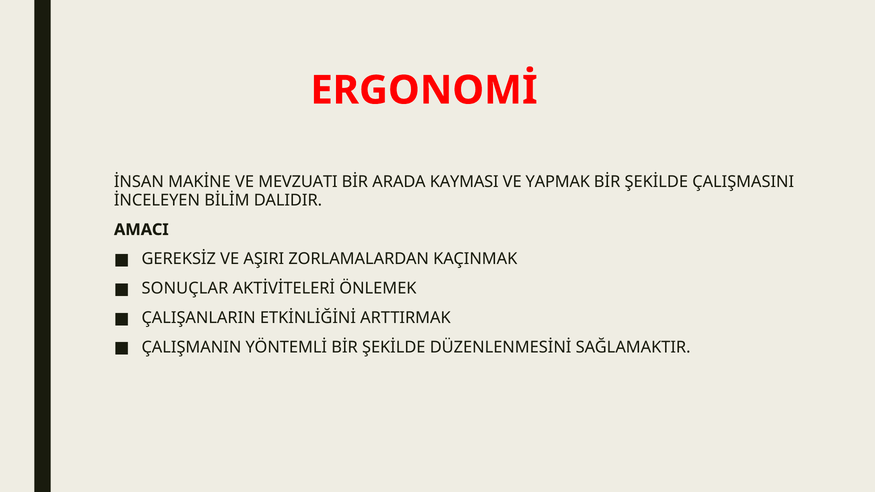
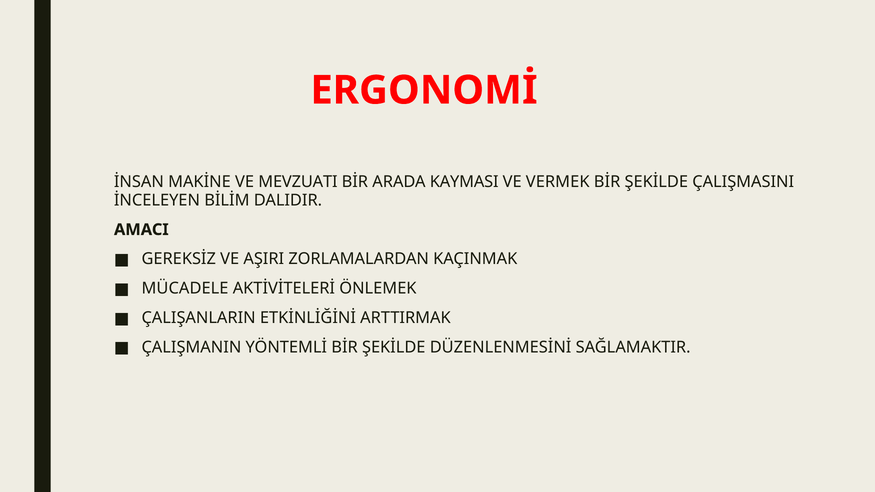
YAPMAK: YAPMAK -> VERMEK (558, 182)
SONUÇLAR: SONUÇLAR -> MÜCADELE (185, 289)
